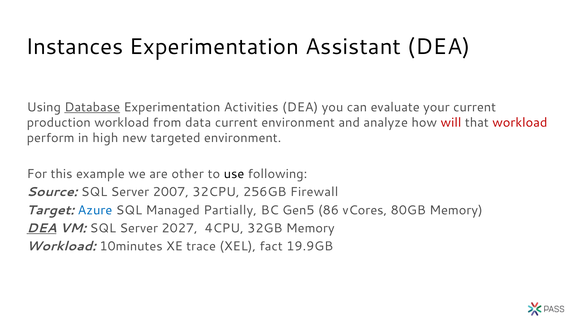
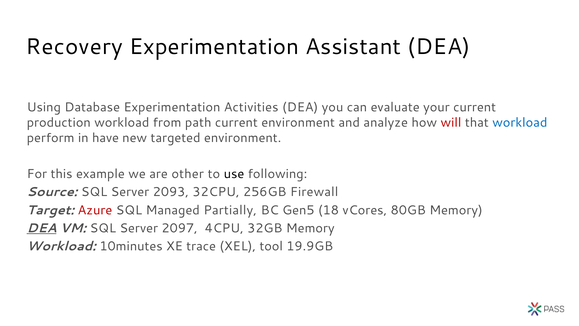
Instances: Instances -> Recovery (74, 47)
Database underline: present -> none (92, 107)
data: data -> path (198, 122)
workload colour: red -> blue (520, 122)
high: high -> have (105, 138)
2007: 2007 -> 2093 (171, 192)
Azure colour: blue -> red (95, 210)
86: 86 -> 18 (328, 210)
2027: 2027 -> 2097 (180, 228)
fact: fact -> tool (271, 246)
